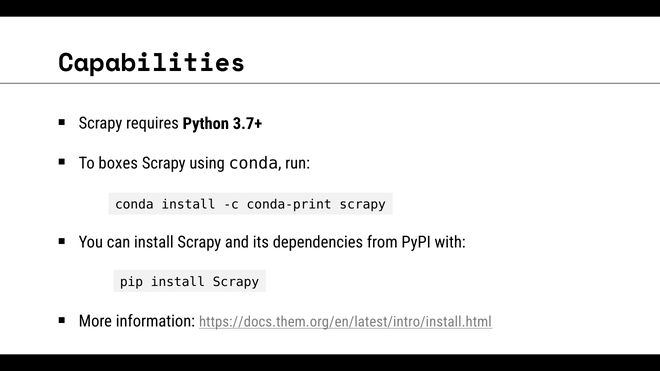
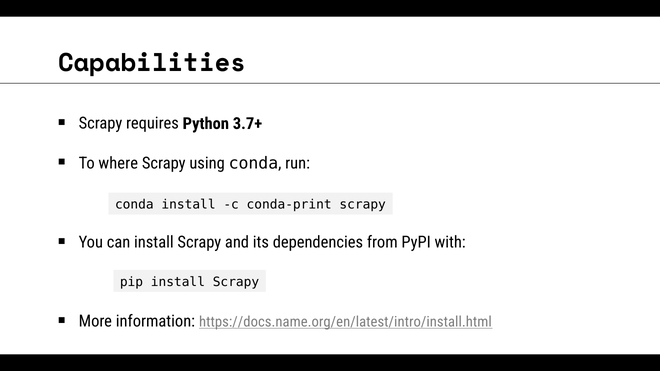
boxes: boxes -> where (118, 163)
https://docs.them.org/en/latest/intro/install.html: https://docs.them.org/en/latest/intro/install.html -> https://docs.name.org/en/latest/intro/install.html (345, 322)
